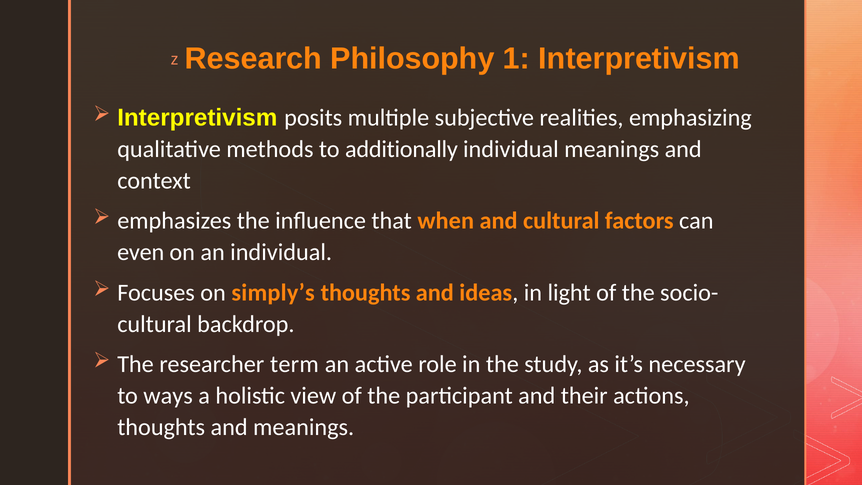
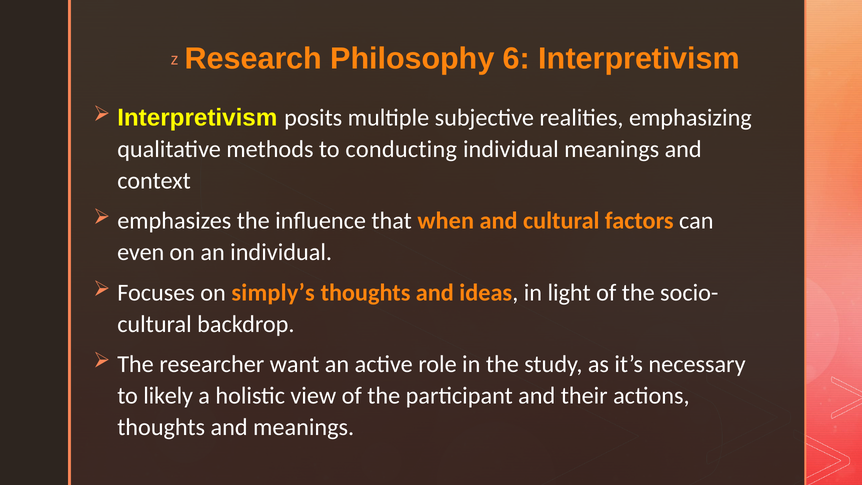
1: 1 -> 6 (517, 59)
additionally: additionally -> conducting (401, 149)
term: term -> want (295, 364)
ways: ways -> likely (168, 396)
